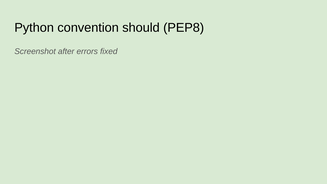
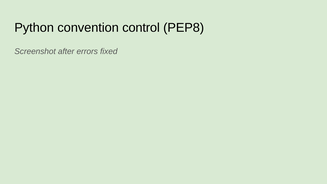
should: should -> control (141, 28)
